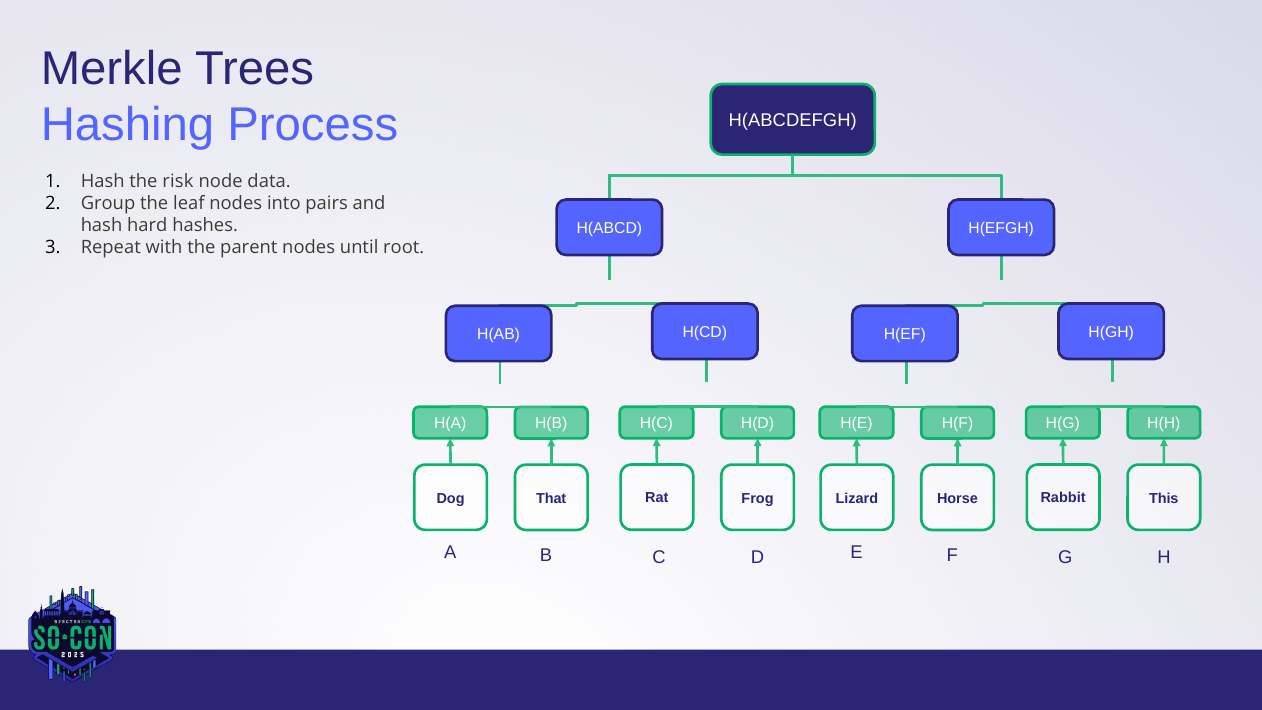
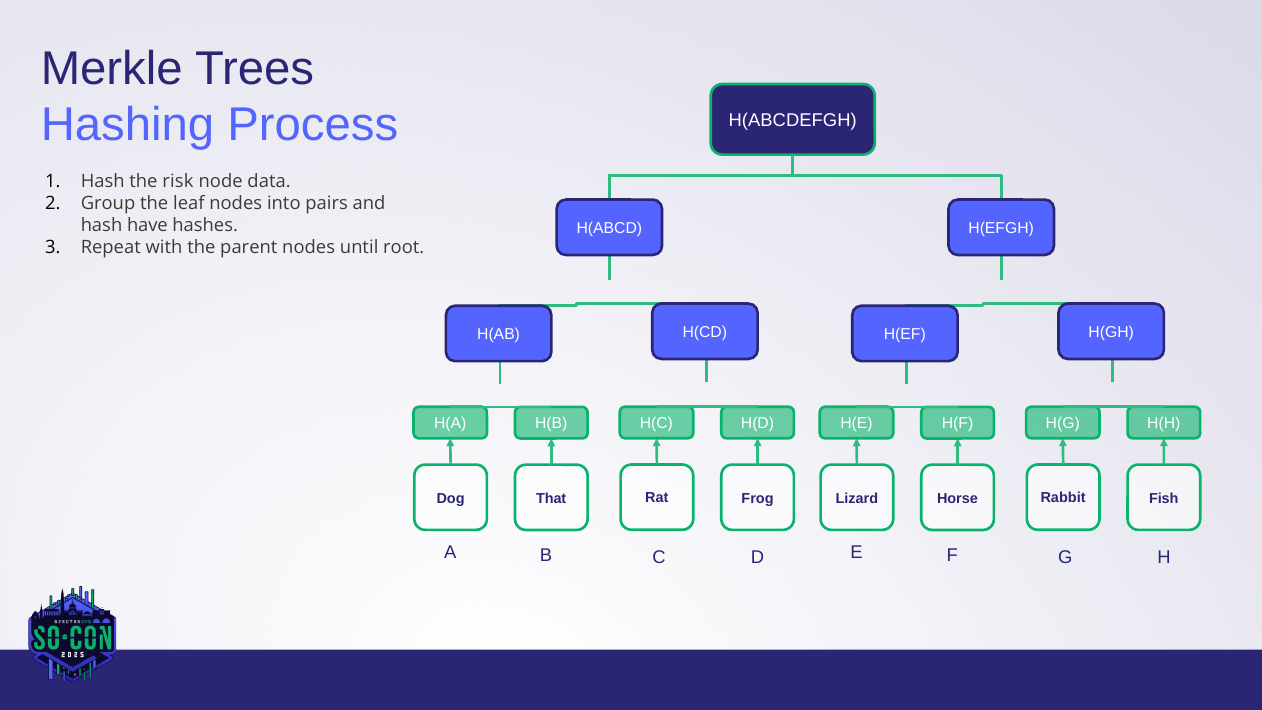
hard: hard -> have (147, 225)
This: This -> Fish (1164, 498)
